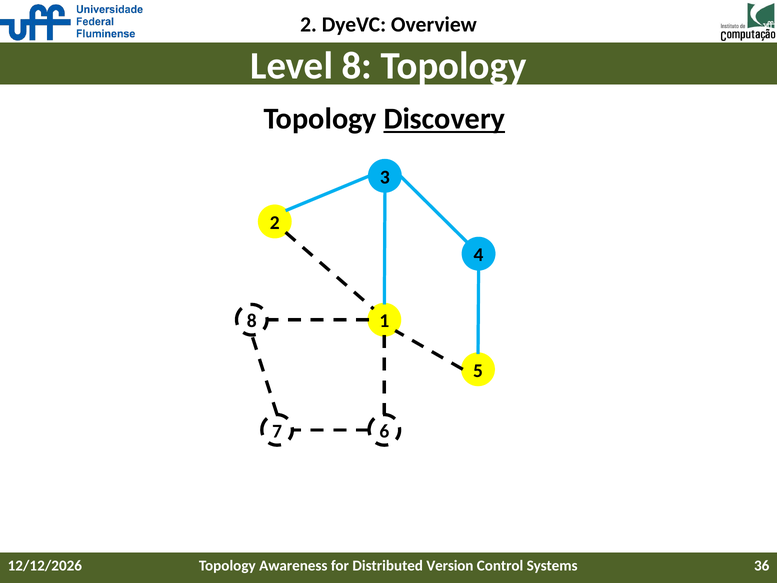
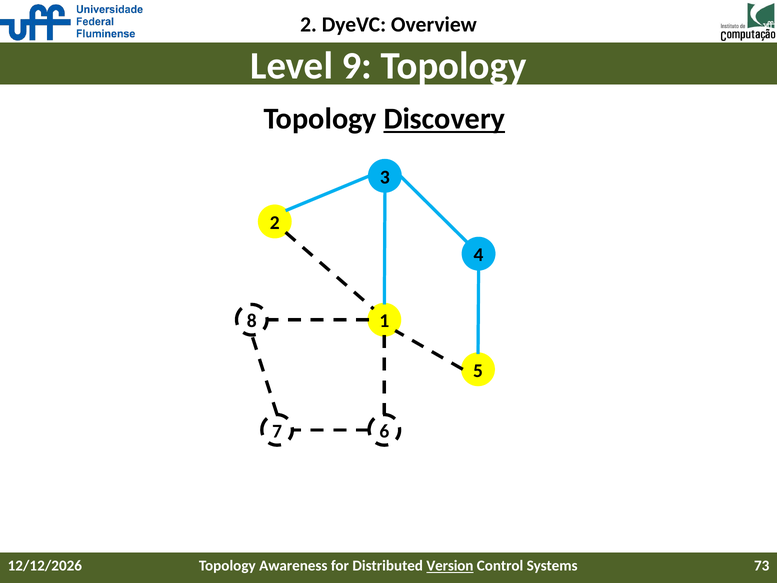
Level 8: 8 -> 9 (357, 66)
Version underline: none -> present (450, 566)
36: 36 -> 73 (762, 566)
